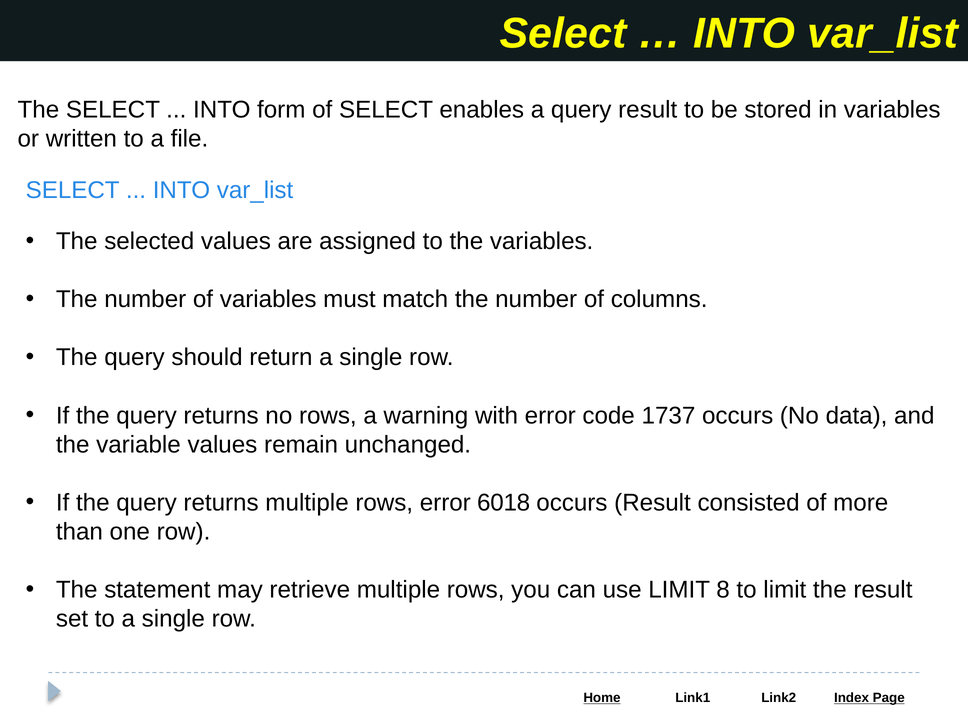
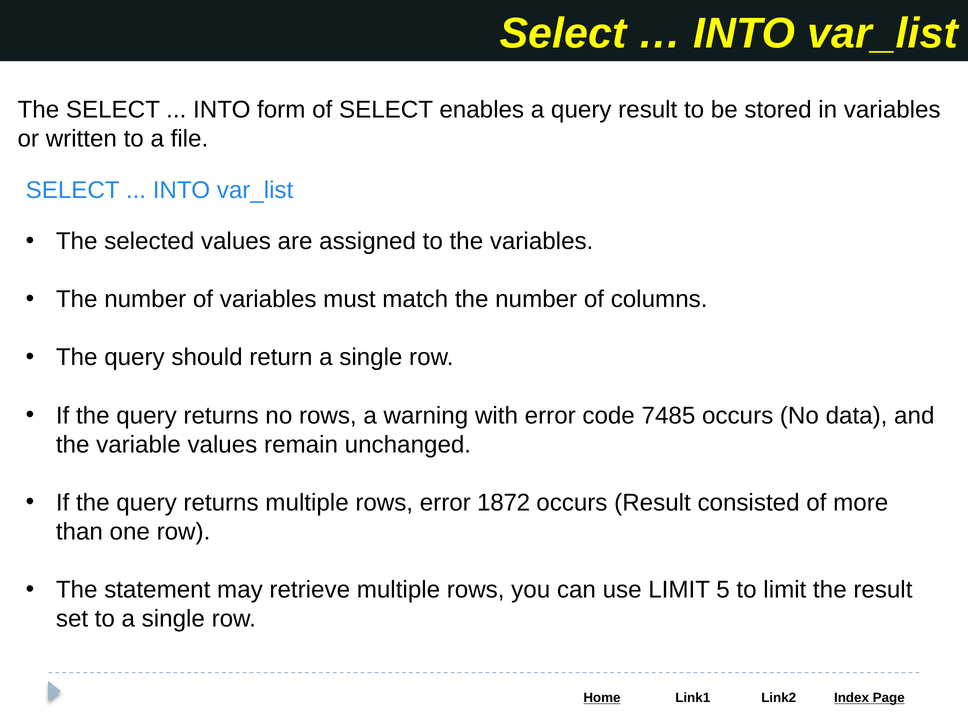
1737: 1737 -> 7485 (668, 416)
6018: 6018 -> 1872 (504, 503)
8: 8 -> 5 (723, 590)
